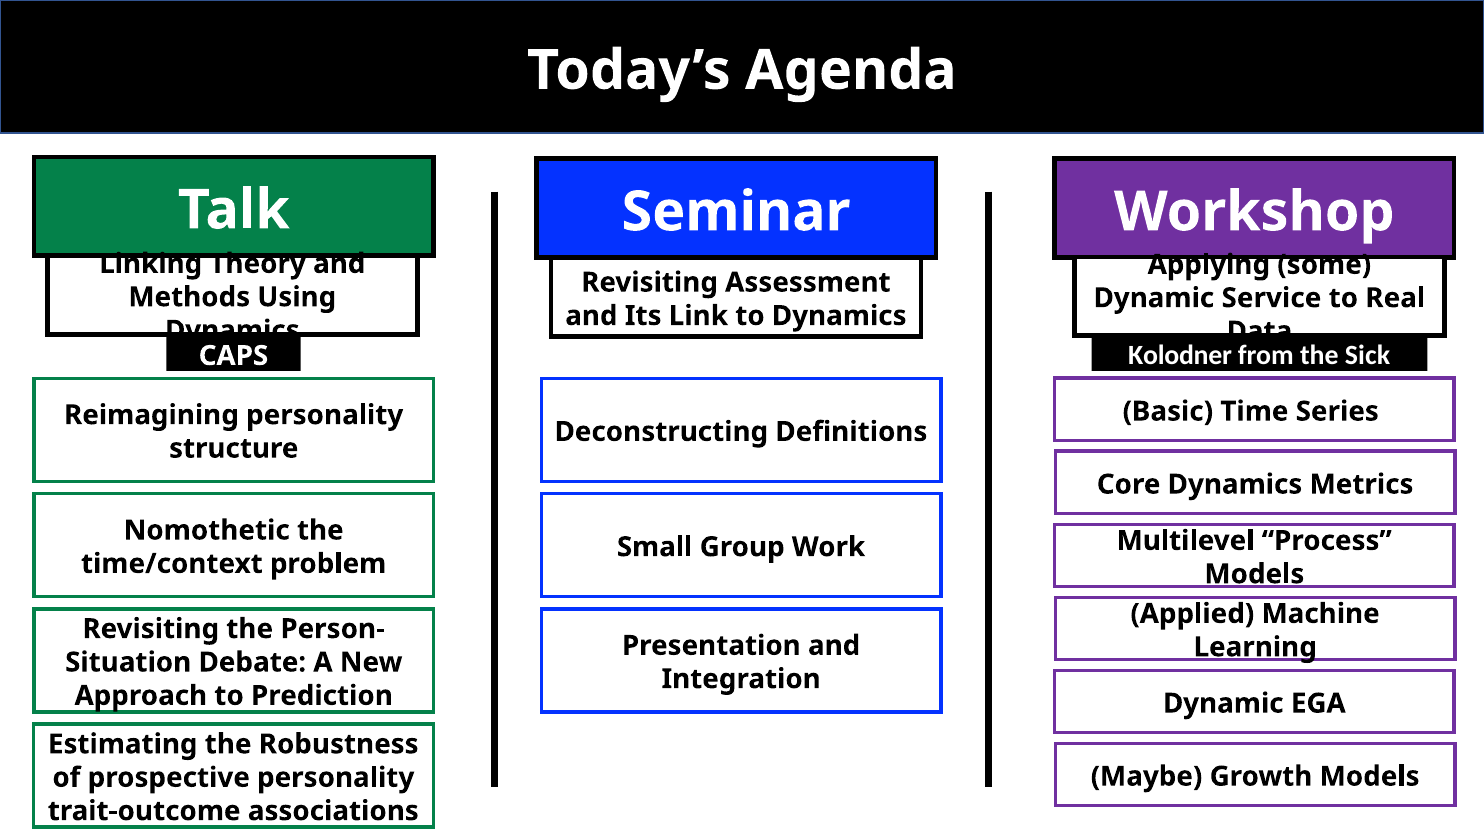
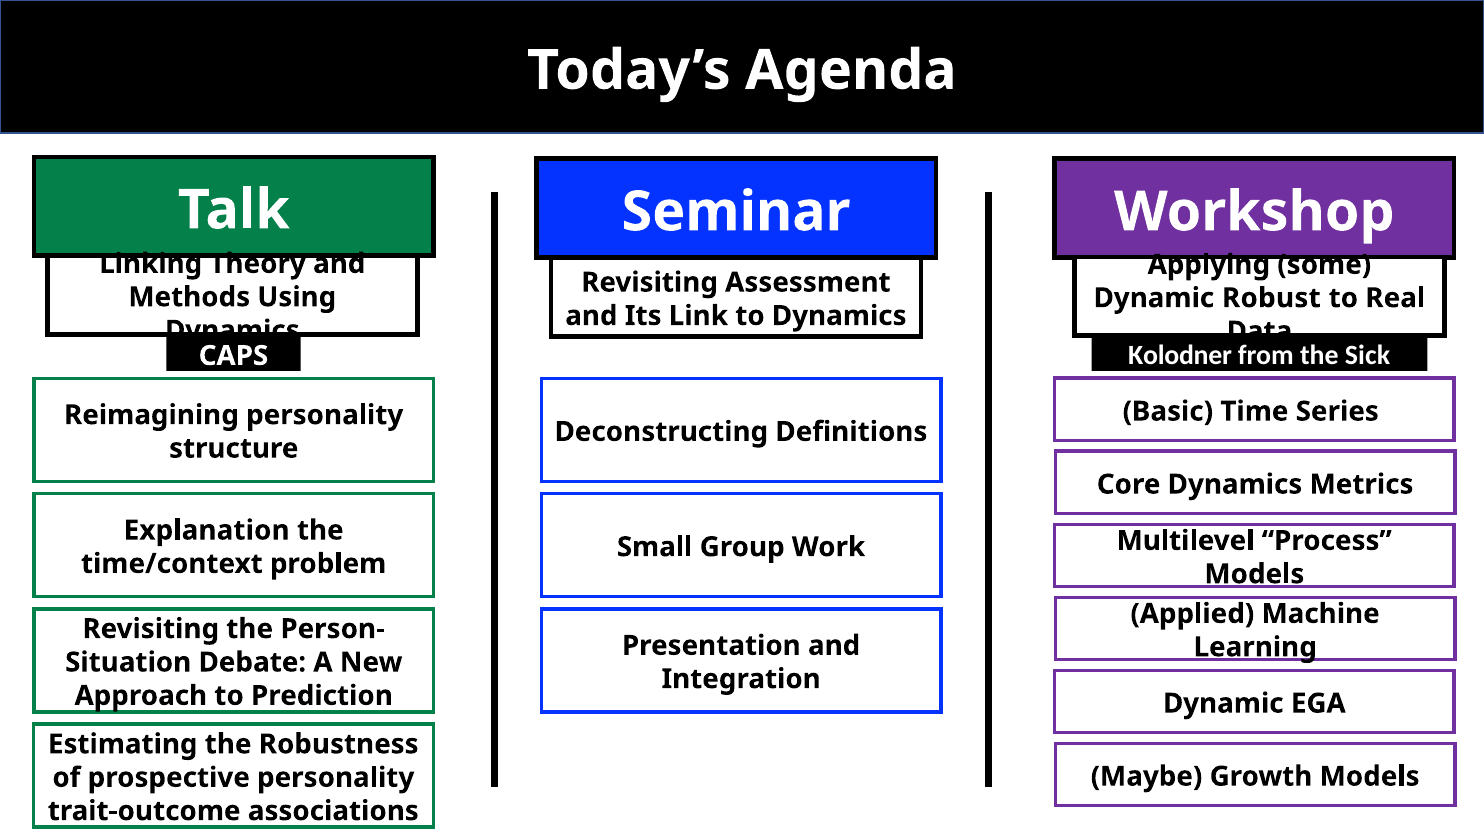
Service: Service -> Robust (1271, 298)
Nomothetic: Nomothetic -> Explanation (207, 530)
